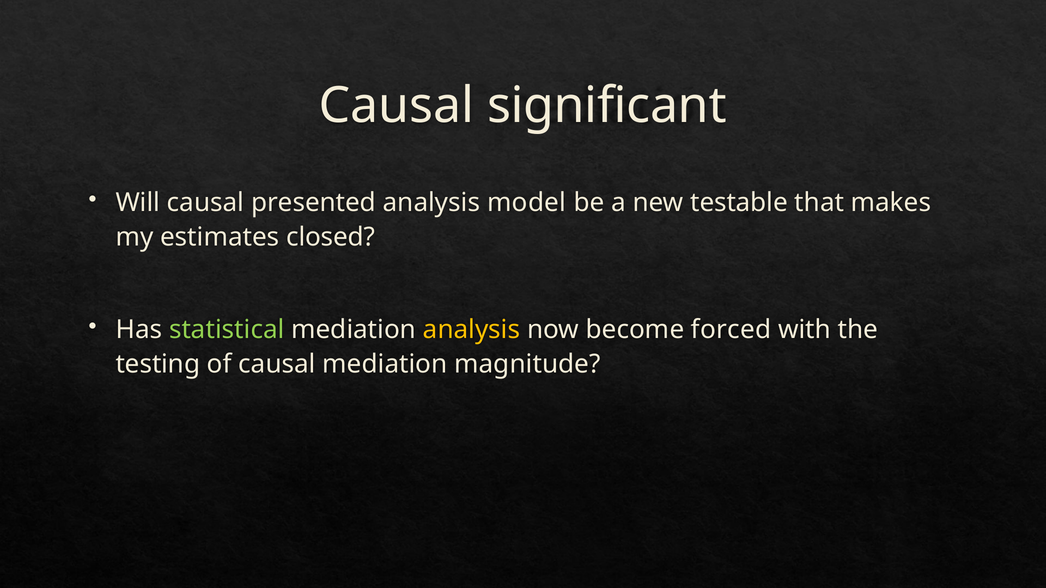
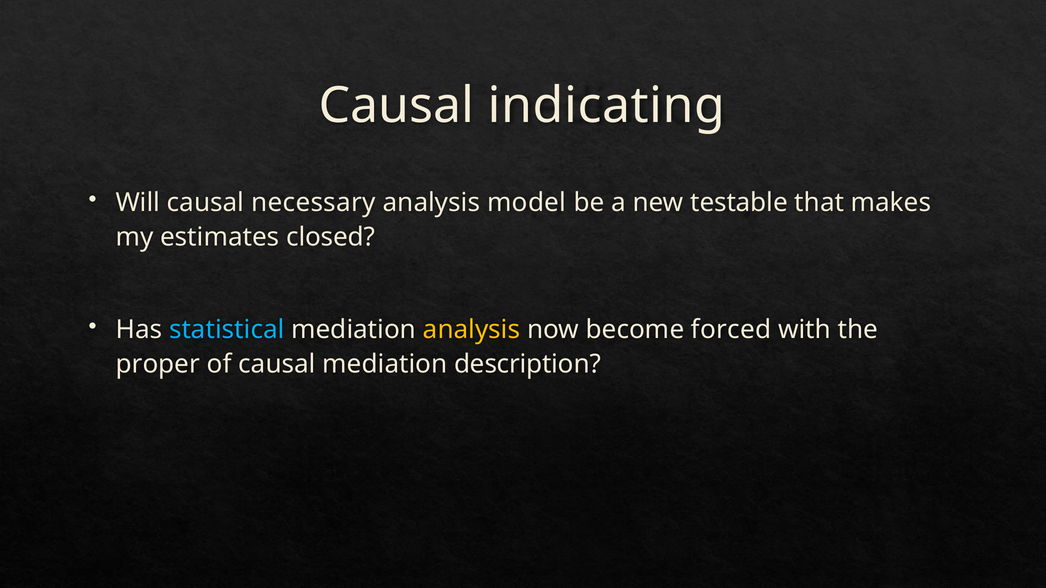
significant: significant -> indicating (606, 106)
presented: presented -> necessary (313, 203)
statistical colour: light green -> light blue (227, 330)
testing: testing -> proper (158, 364)
magnitude: magnitude -> description (527, 364)
